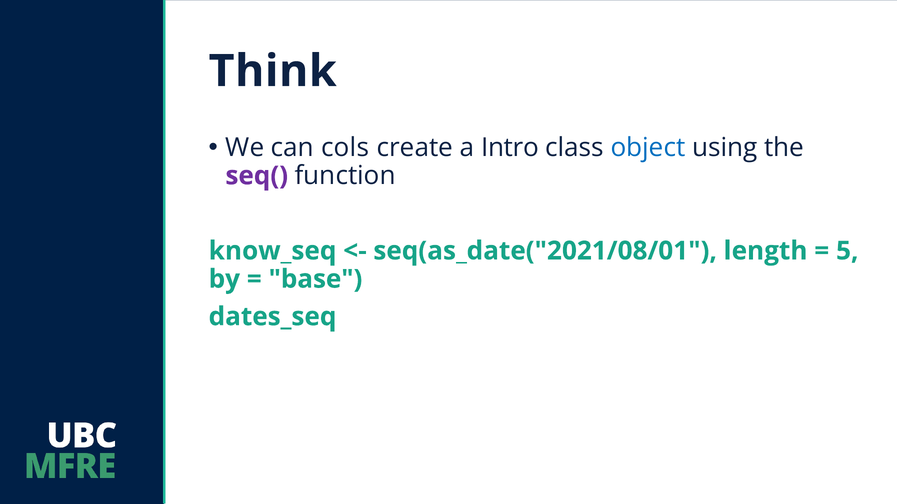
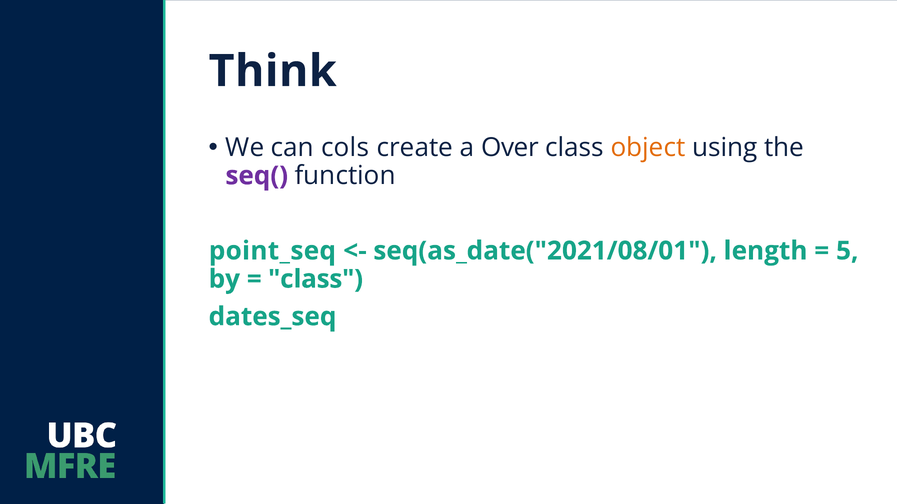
Intro: Intro -> Over (510, 148)
object colour: blue -> orange (648, 148)
know_seq: know_seq -> point_seq (272, 251)
base: base -> class (316, 279)
